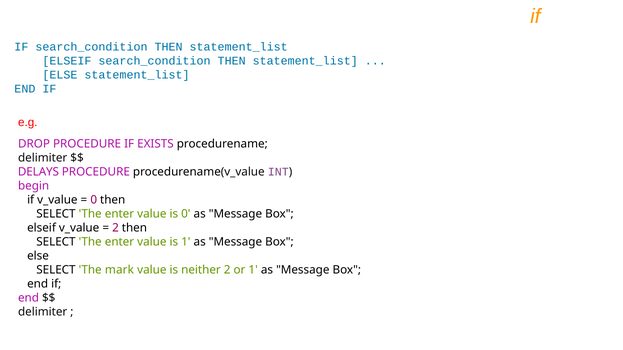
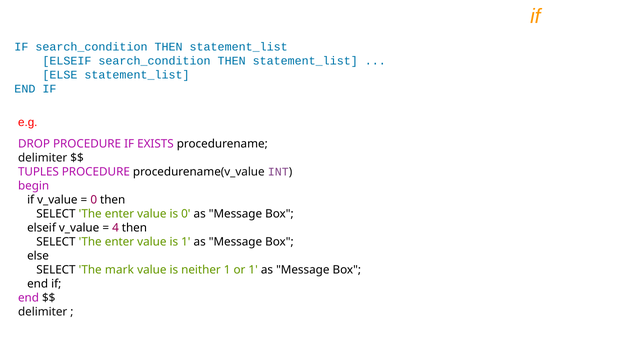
DELAYS: DELAYS -> TUPLES (38, 172)
2: 2 -> 4 (116, 228)
neither 2: 2 -> 1 (227, 270)
